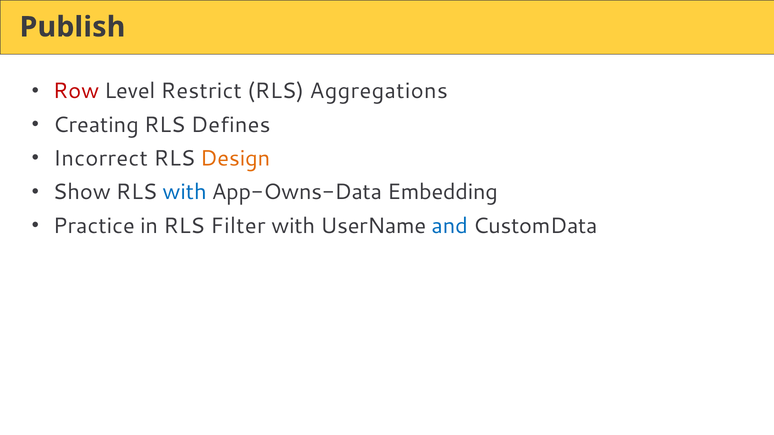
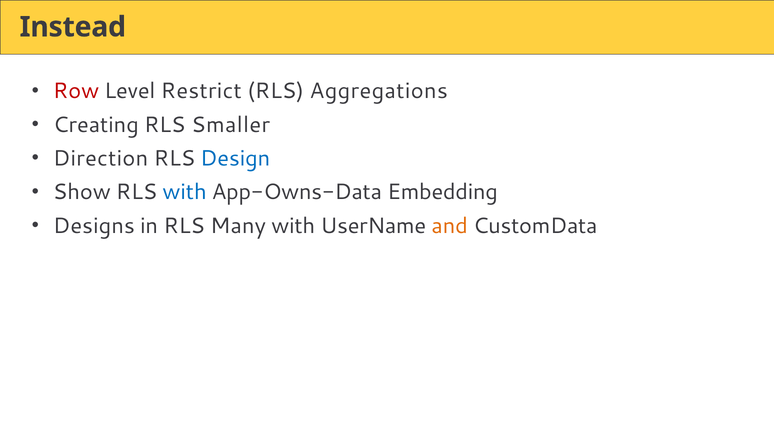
Publish: Publish -> Instead (73, 27)
Defines: Defines -> Smaller (231, 125)
Incorrect: Incorrect -> Direction (101, 159)
Design colour: orange -> blue (235, 159)
Practice: Practice -> Designs (94, 226)
Filter: Filter -> Many (238, 226)
and colour: blue -> orange (450, 226)
